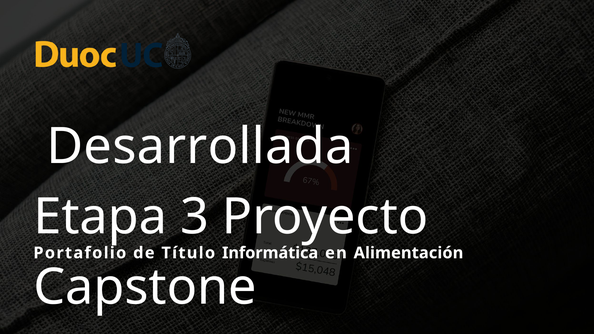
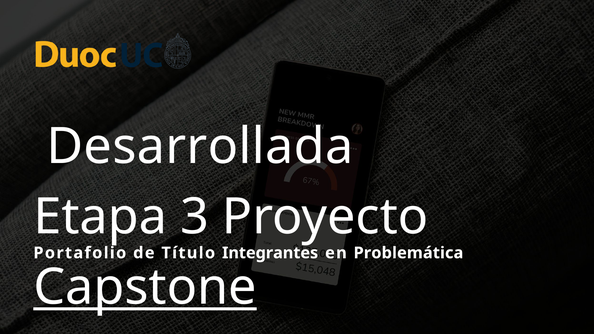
Informática: Informática -> Integrantes (270, 253)
Alimentación: Alimentación -> Problemática (408, 253)
Capstone underline: none -> present (145, 287)
